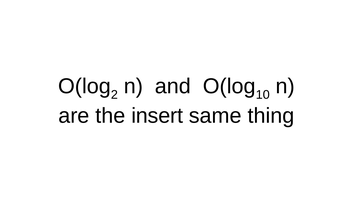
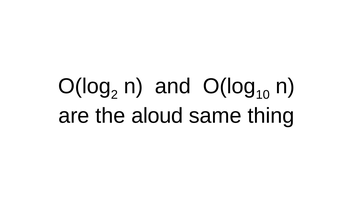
insert: insert -> aloud (157, 116)
